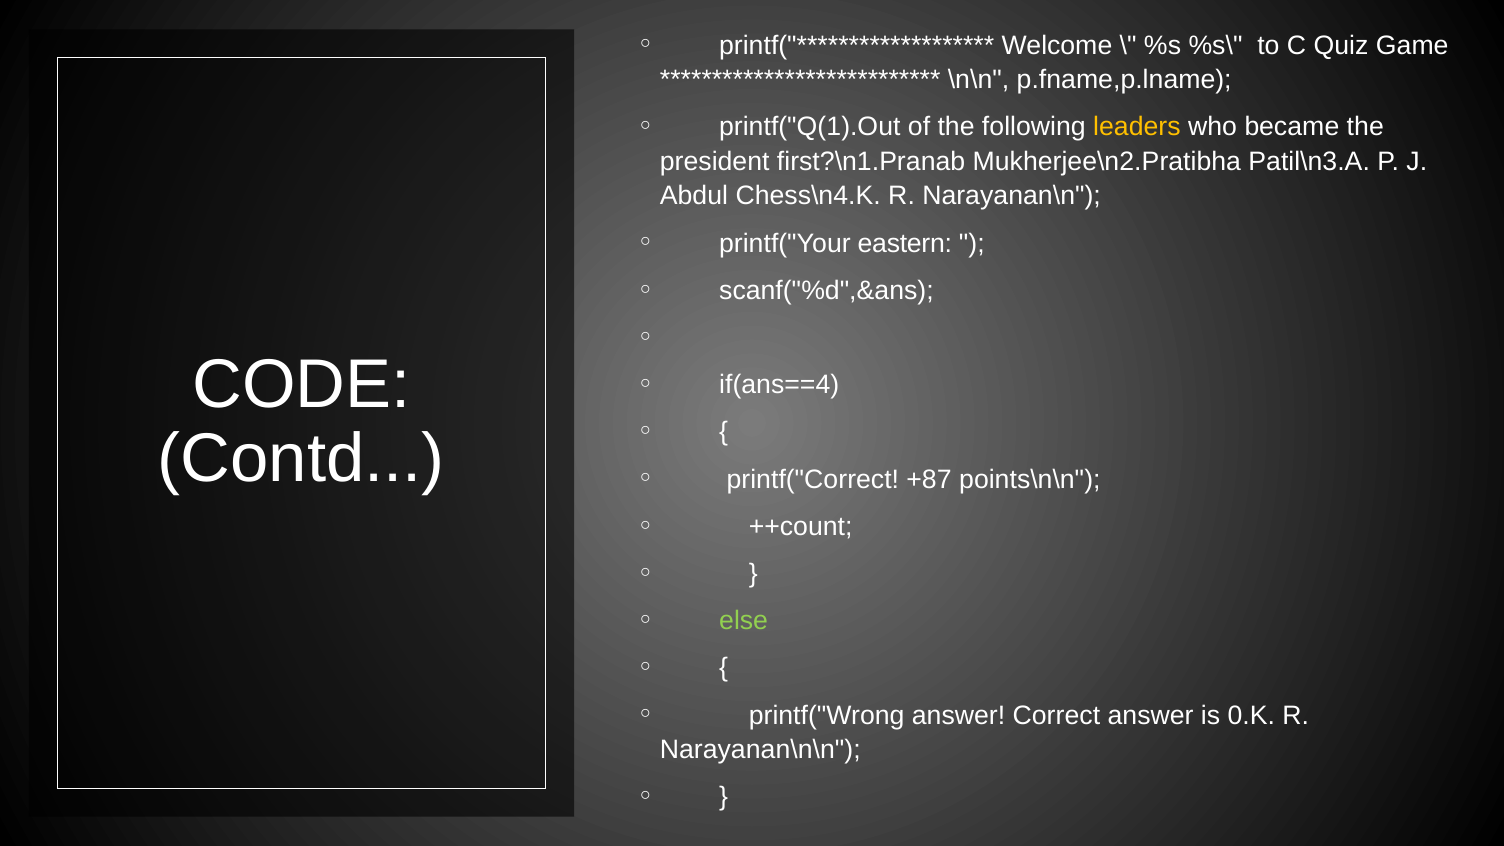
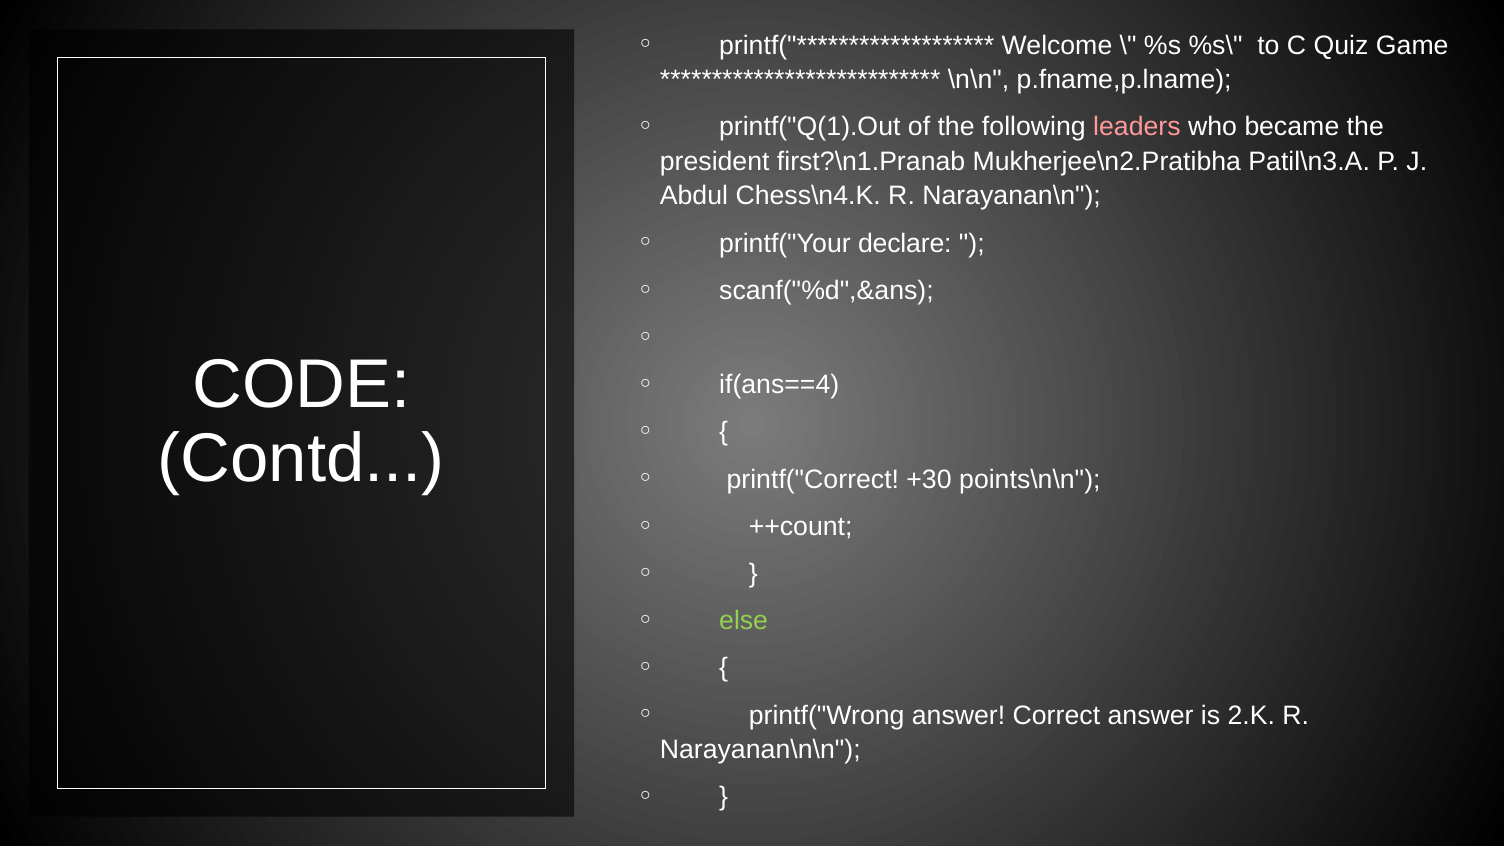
leaders colour: yellow -> pink (1137, 127)
eastern: eastern -> declare (905, 243)
+87: +87 -> +30 (929, 479)
0.K: 0.K -> 2.K (1251, 715)
